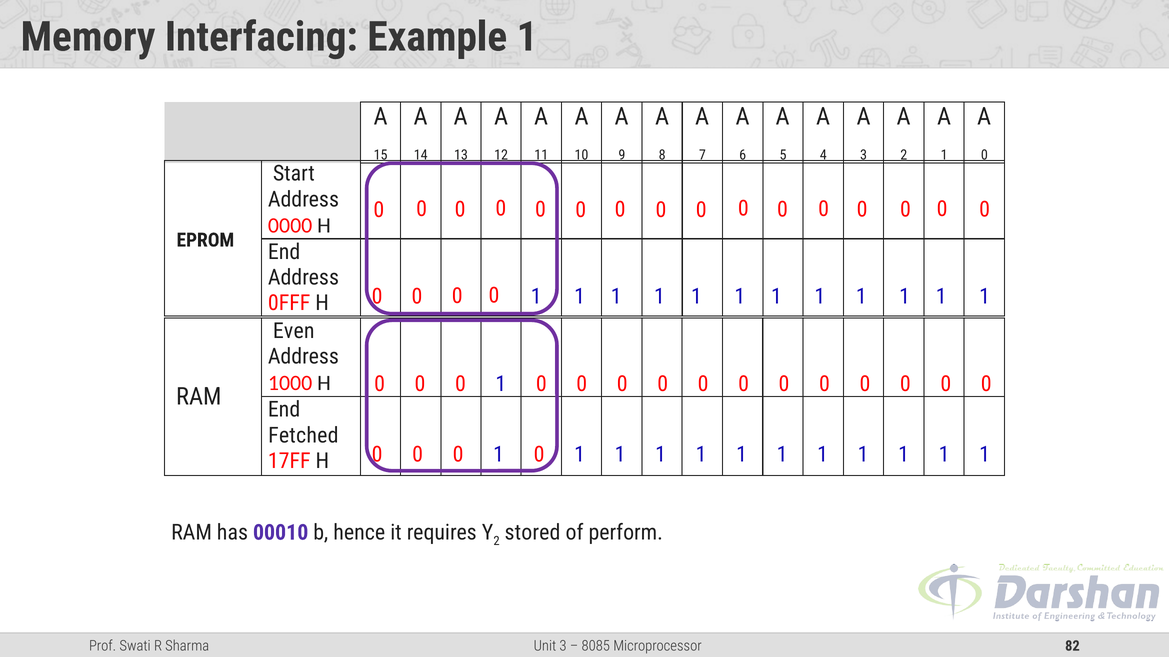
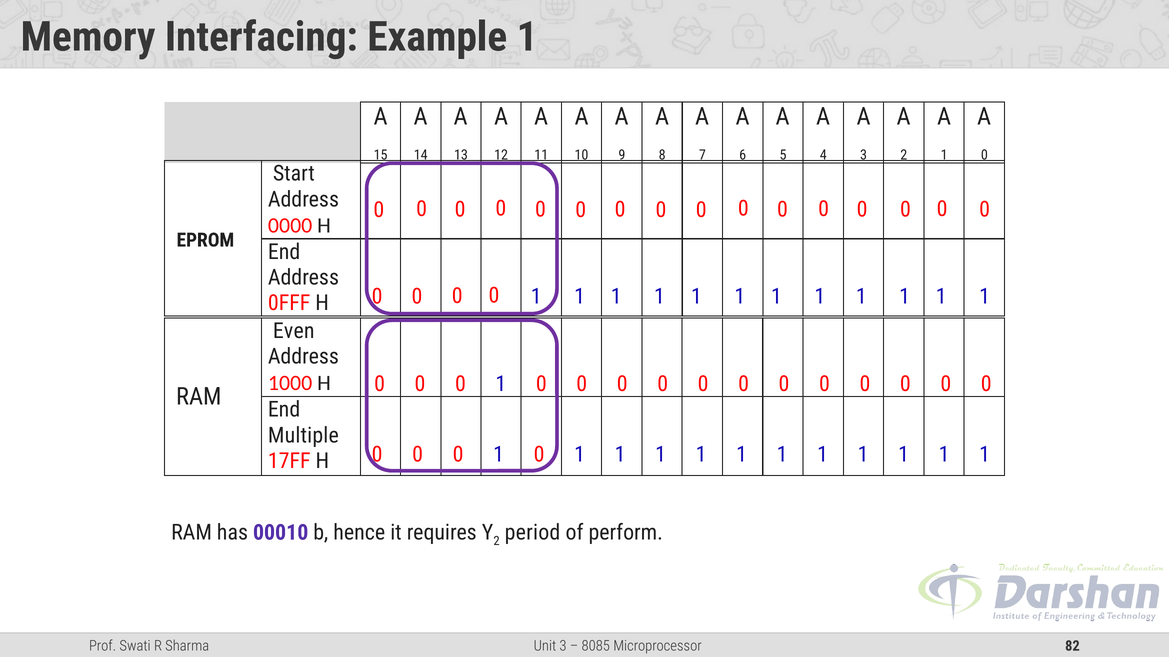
Fetched: Fetched -> Multiple (303, 436)
stored: stored -> period (532, 533)
